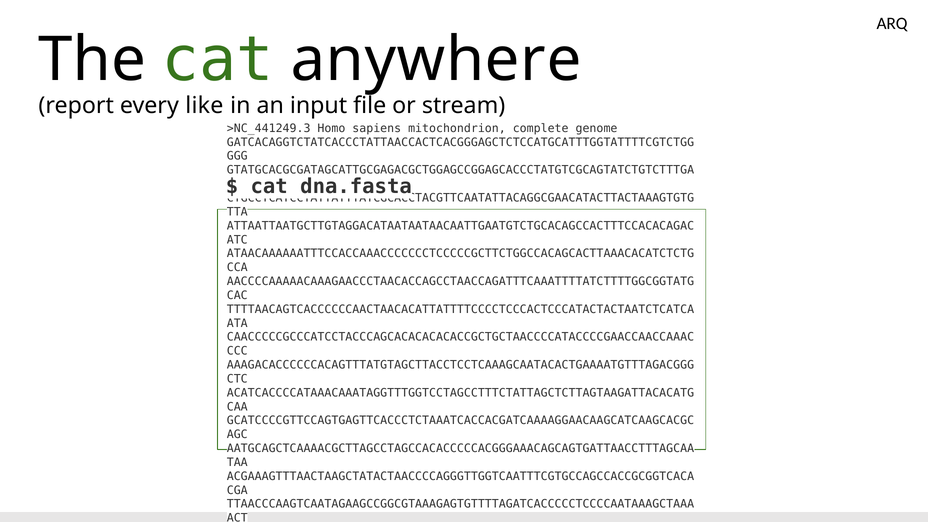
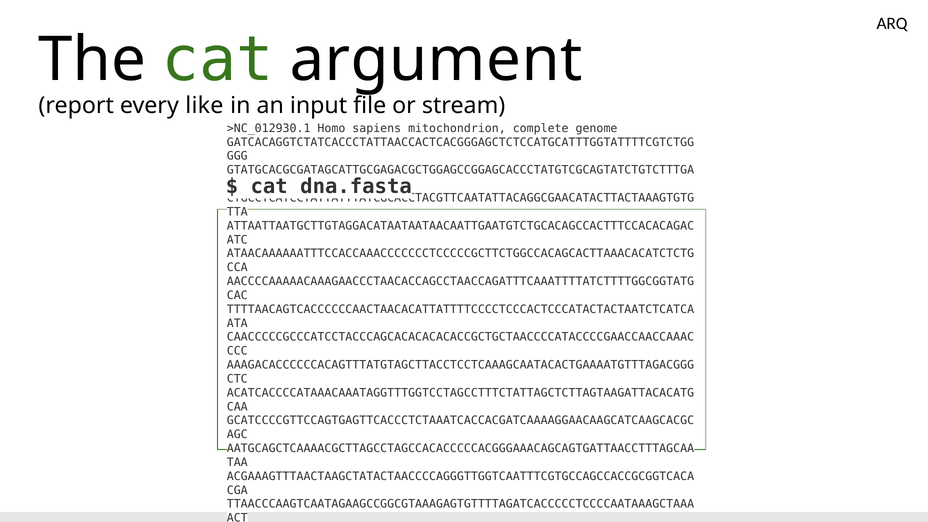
anywhere: anywhere -> argument (436, 60)
>NC_441249.3: >NC_441249.3 -> >NC_012930.1 (269, 128)
